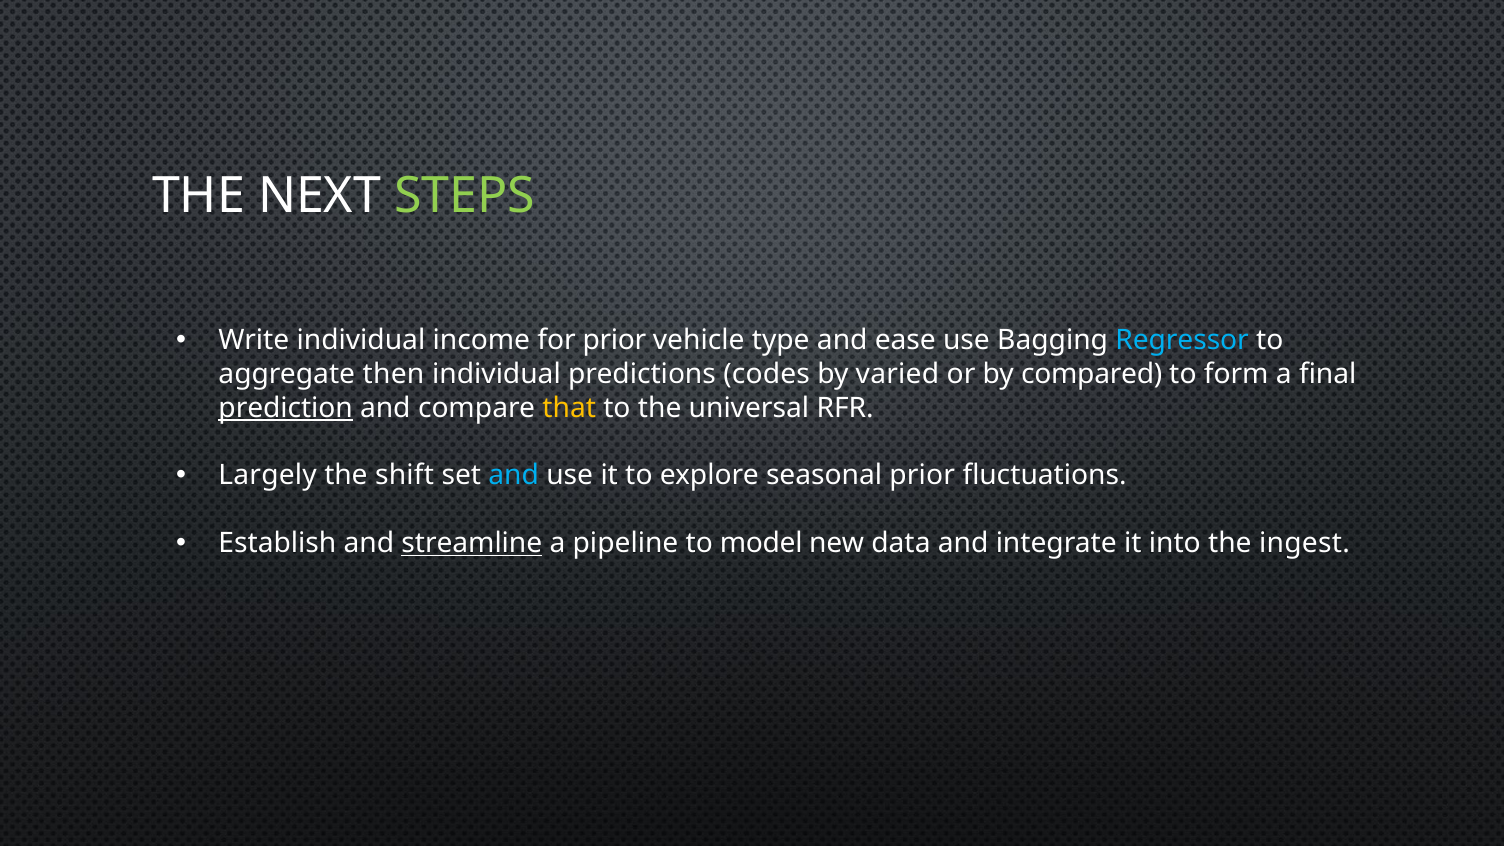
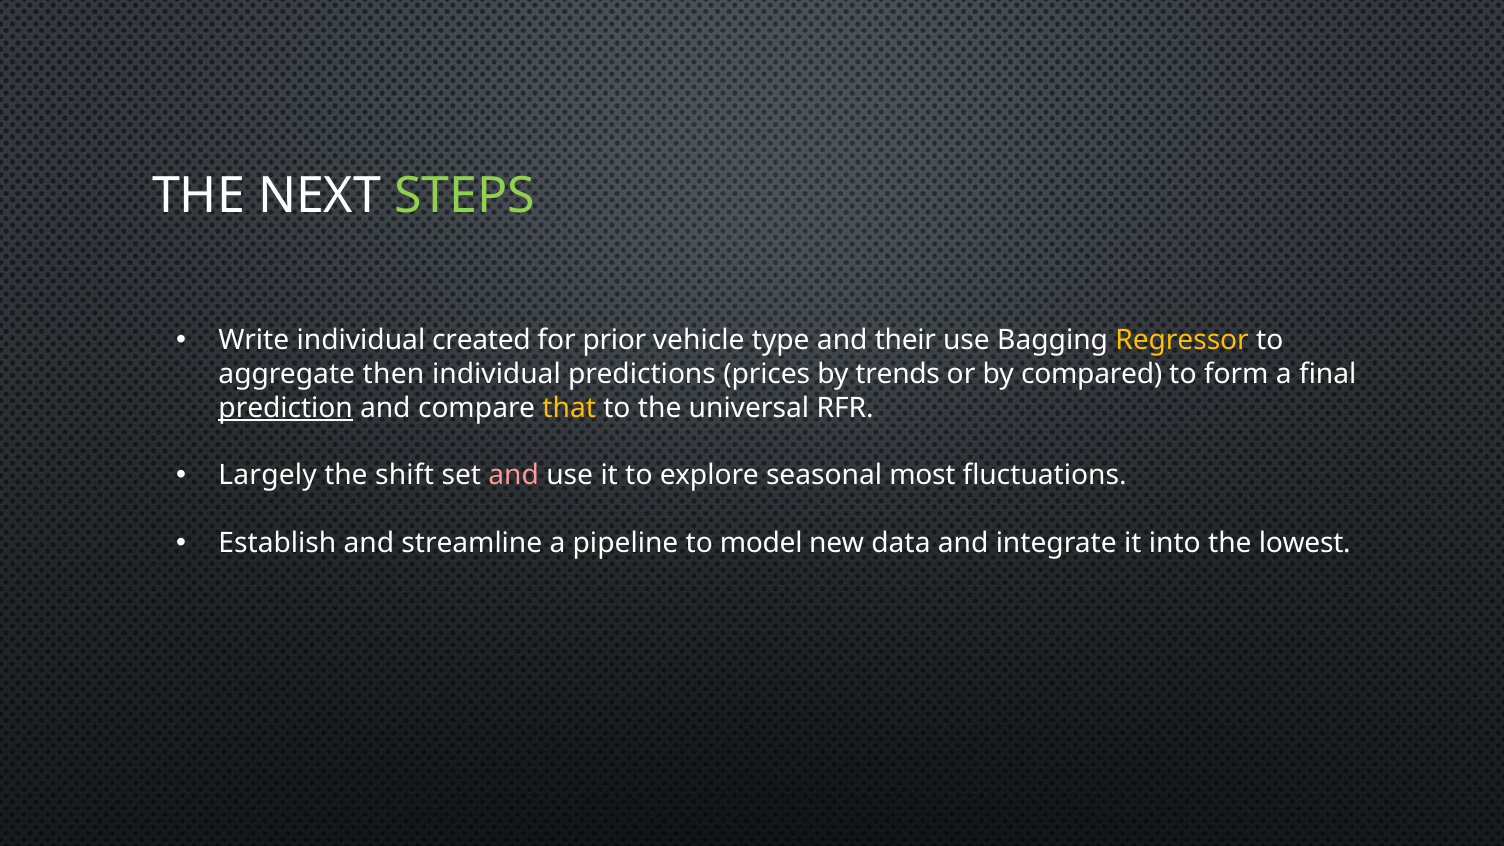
income: income -> created (482, 340)
ease: ease -> their (905, 340)
Regressor colour: light blue -> yellow (1182, 340)
codes: codes -> prices (767, 374)
varied: varied -> trends (898, 374)
and colour: light blue -> pink (514, 476)
seasonal prior: prior -> most (922, 476)
streamline underline: present -> none (472, 543)
ingest: ingest -> lowest (1305, 543)
